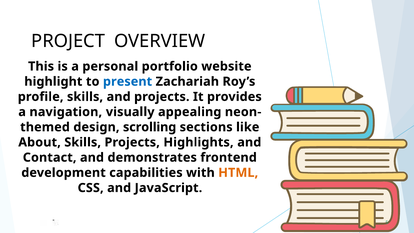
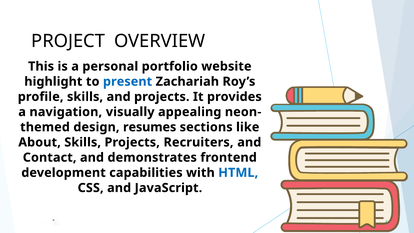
scrolling: scrolling -> resumes (150, 127)
Highlights: Highlights -> Recruiters (198, 142)
HTML colour: orange -> blue (238, 173)
